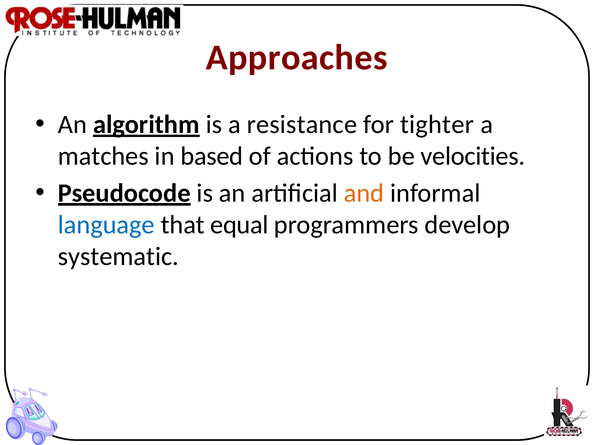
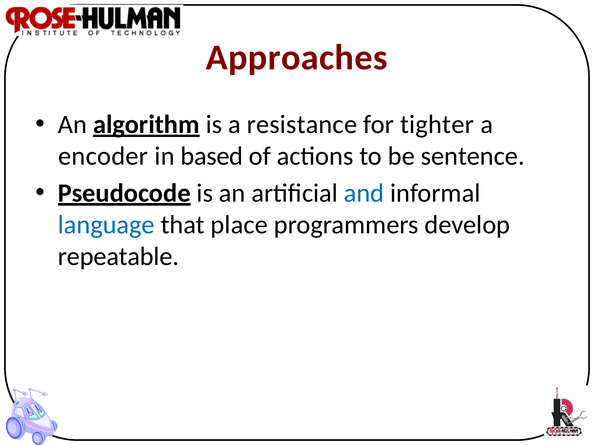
matches: matches -> encoder (103, 156)
velocities: velocities -> sentence (473, 156)
and colour: orange -> blue (364, 193)
equal: equal -> place (239, 225)
systematic: systematic -> repeatable (118, 257)
